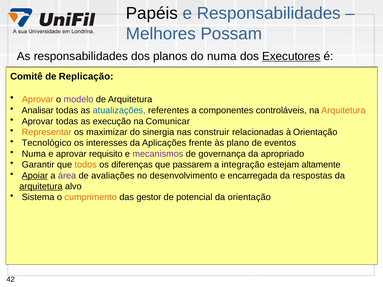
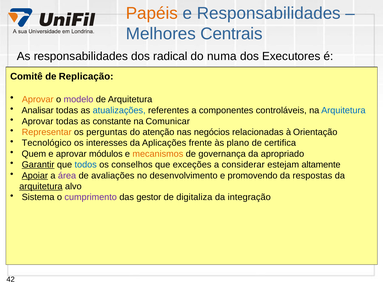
Papéis colour: black -> orange (152, 13)
Possam: Possam -> Centrais (231, 34)
planos: planos -> radical (170, 56)
Executores underline: present -> none (291, 56)
Arquitetura colour: orange -> blue (343, 111)
execução: execução -> constante (112, 121)
maximizar: maximizar -> perguntas (107, 132)
sinergia: sinergia -> atenção (158, 132)
construir: construir -> negócios (212, 132)
eventos: eventos -> certifica (280, 143)
Numa: Numa -> Quem (34, 154)
requisito: requisito -> módulos (106, 154)
mecanismos colour: purple -> orange (158, 154)
Garantir underline: none -> present (38, 165)
todos colour: orange -> blue (86, 165)
diferenças: diferenças -> conselhos (132, 165)
passarem: passarem -> exceções (192, 165)
integração: integração -> considerar (243, 165)
encarregada: encarregada -> promovendo (253, 176)
cumprimento colour: orange -> purple (91, 197)
potencial: potencial -> digitaliza (194, 197)
da orientação: orientação -> integração (249, 197)
